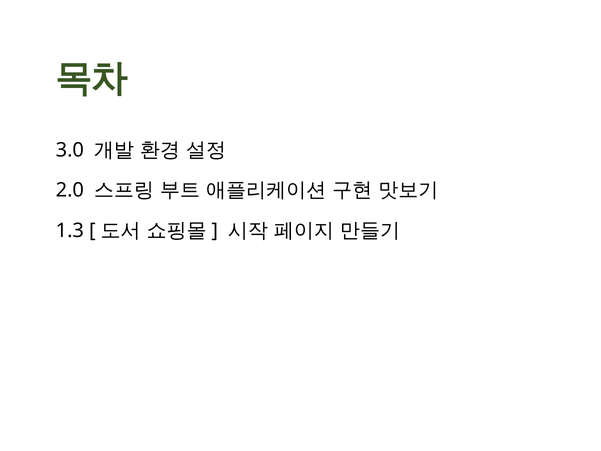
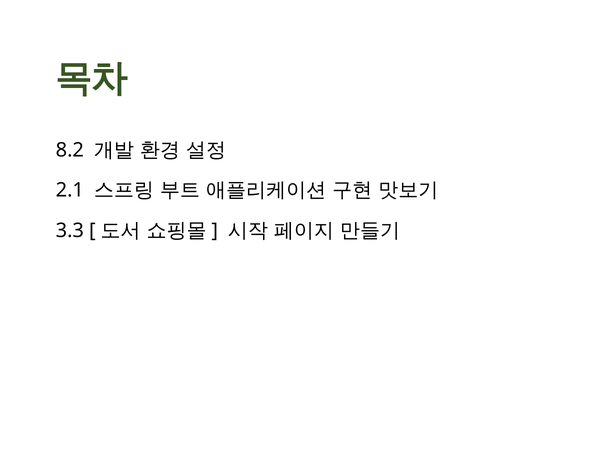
3.0: 3.0 -> 8.2 (70, 150)
2.0: 2.0 -> 2.1 (70, 190)
1.3: 1.3 -> 3.3 (70, 230)
